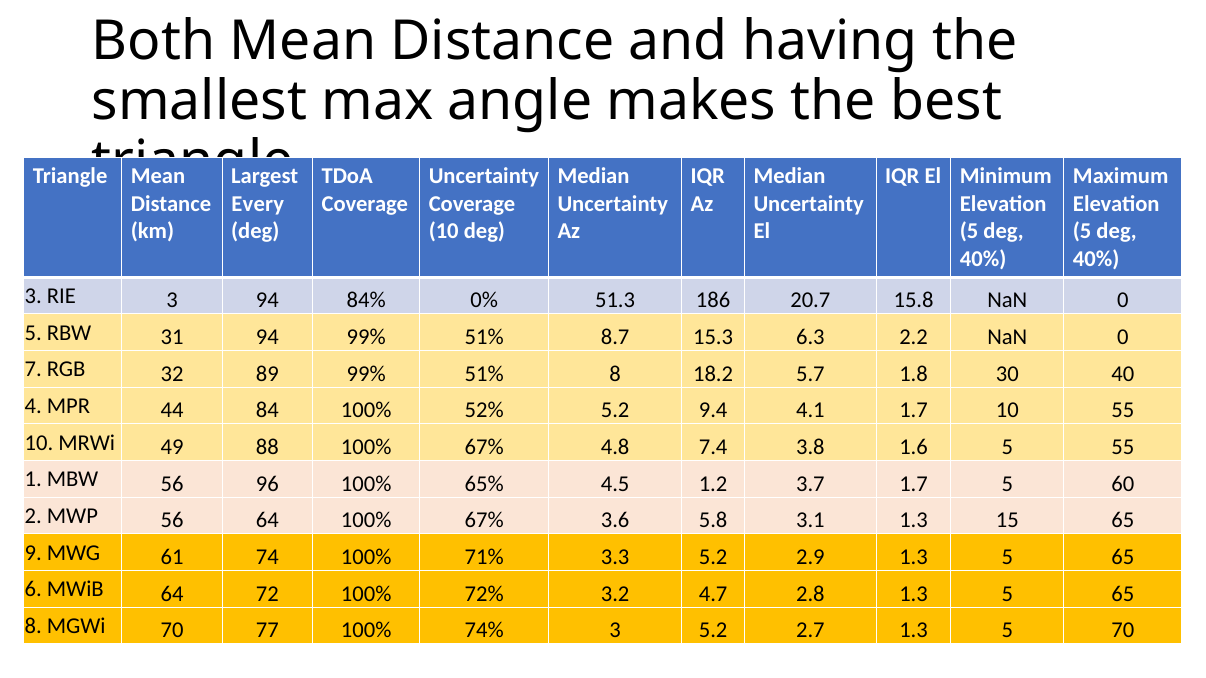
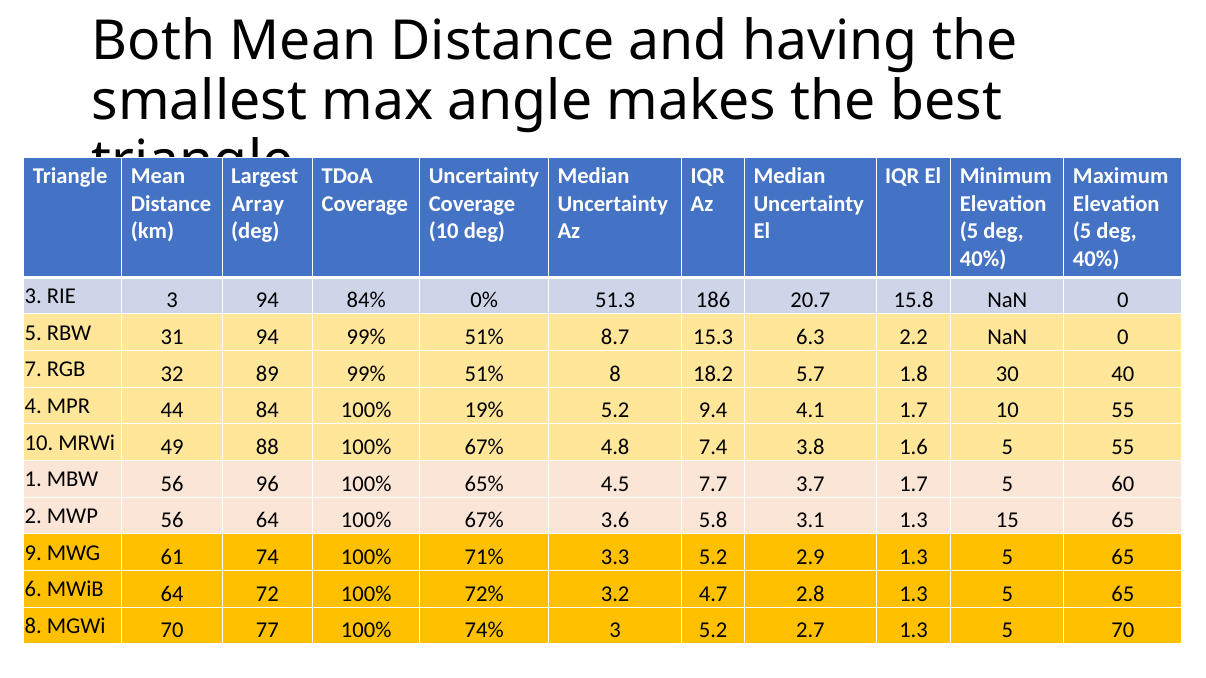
Every: Every -> Array (258, 204)
52%: 52% -> 19% (484, 411)
1.2: 1.2 -> 7.7 (713, 484)
